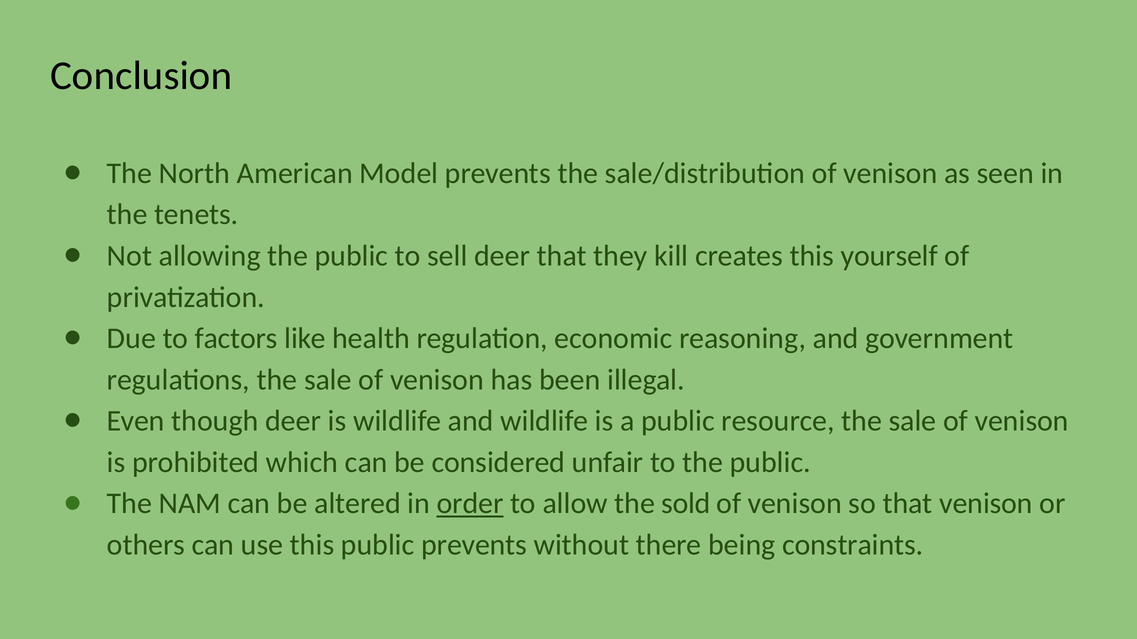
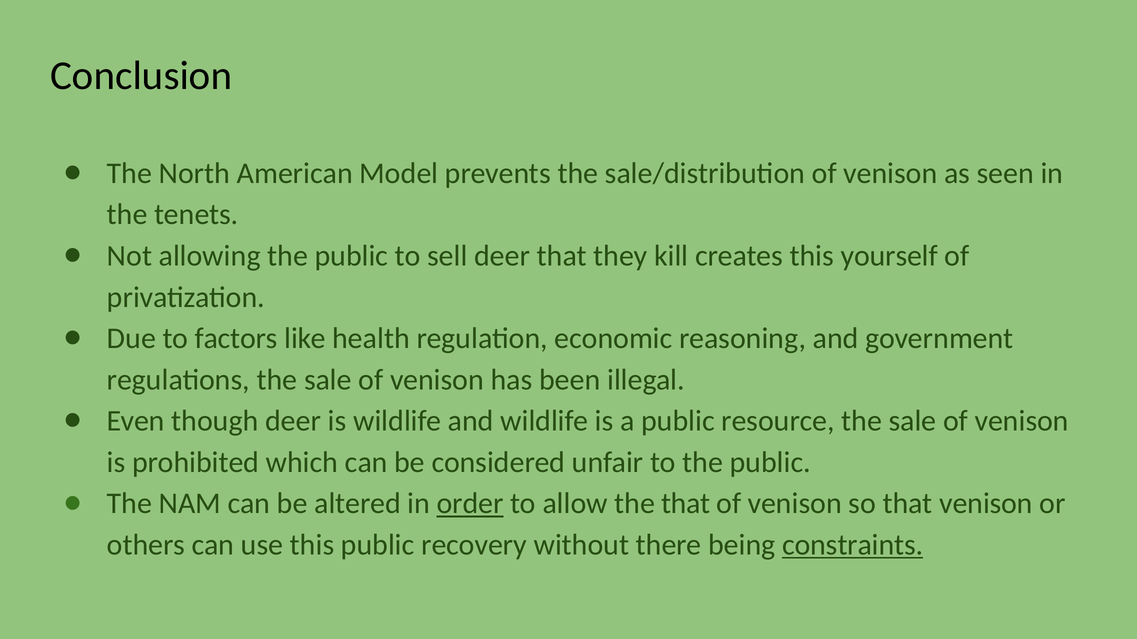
the sold: sold -> that (686, 504)
public prevents: prevents -> recovery (474, 545)
constraints underline: none -> present (853, 545)
